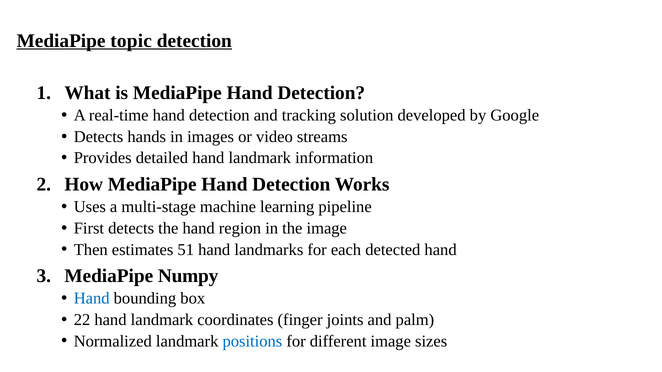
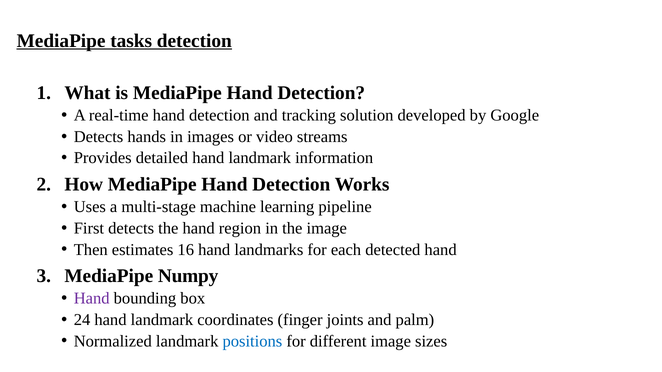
topic: topic -> tasks (131, 41)
51: 51 -> 16 (186, 250)
Hand colour: blue -> purple (92, 299)
22: 22 -> 24 (82, 320)
